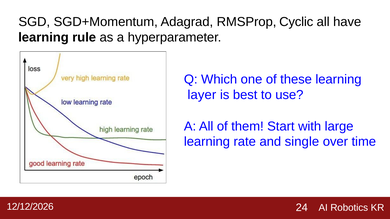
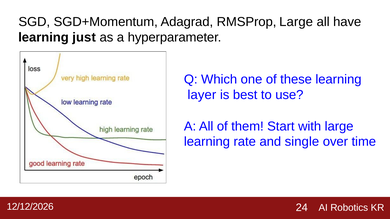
RMSProp Cyclic: Cyclic -> Large (296, 22)
rule: rule -> just (84, 37)
